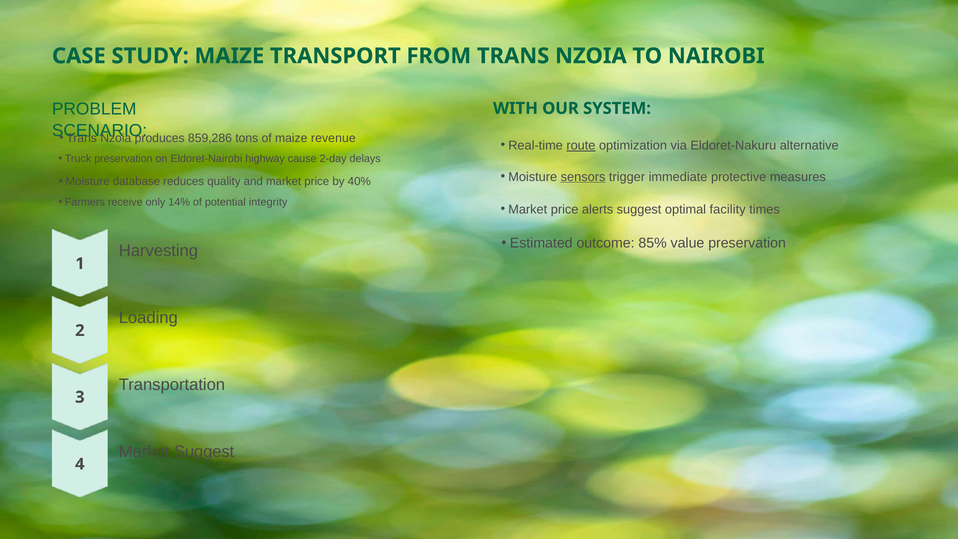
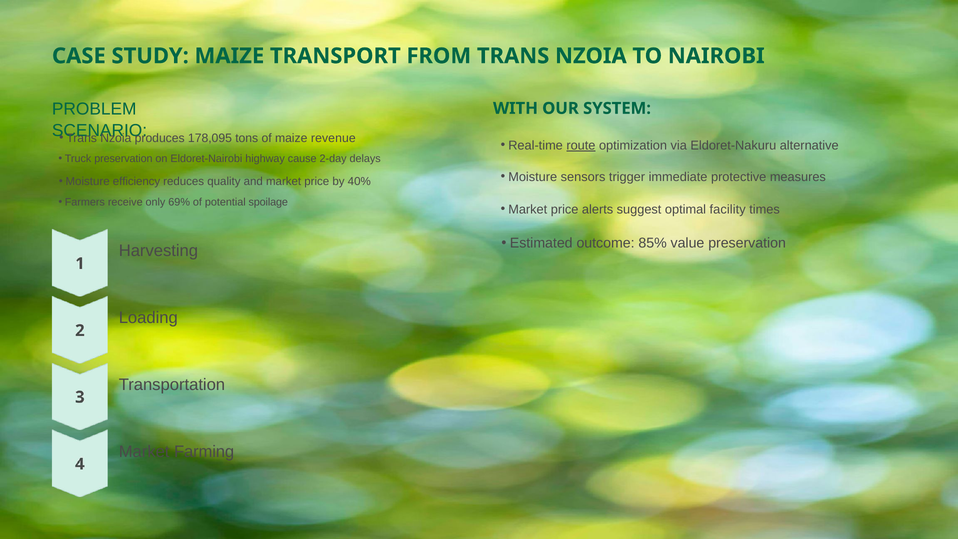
859,286: 859,286 -> 178,095 (210, 138)
sensors underline: present -> none (583, 177)
database: database -> efficiency (136, 181)
14%: 14% -> 69% (179, 202)
integrity: integrity -> spoilage (268, 202)
Market Suggest: Suggest -> Farming (204, 451)
